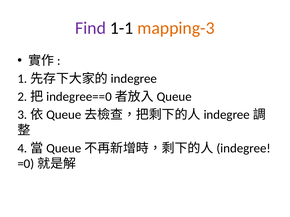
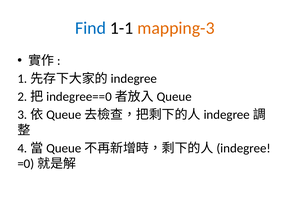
Find colour: purple -> blue (91, 28)
